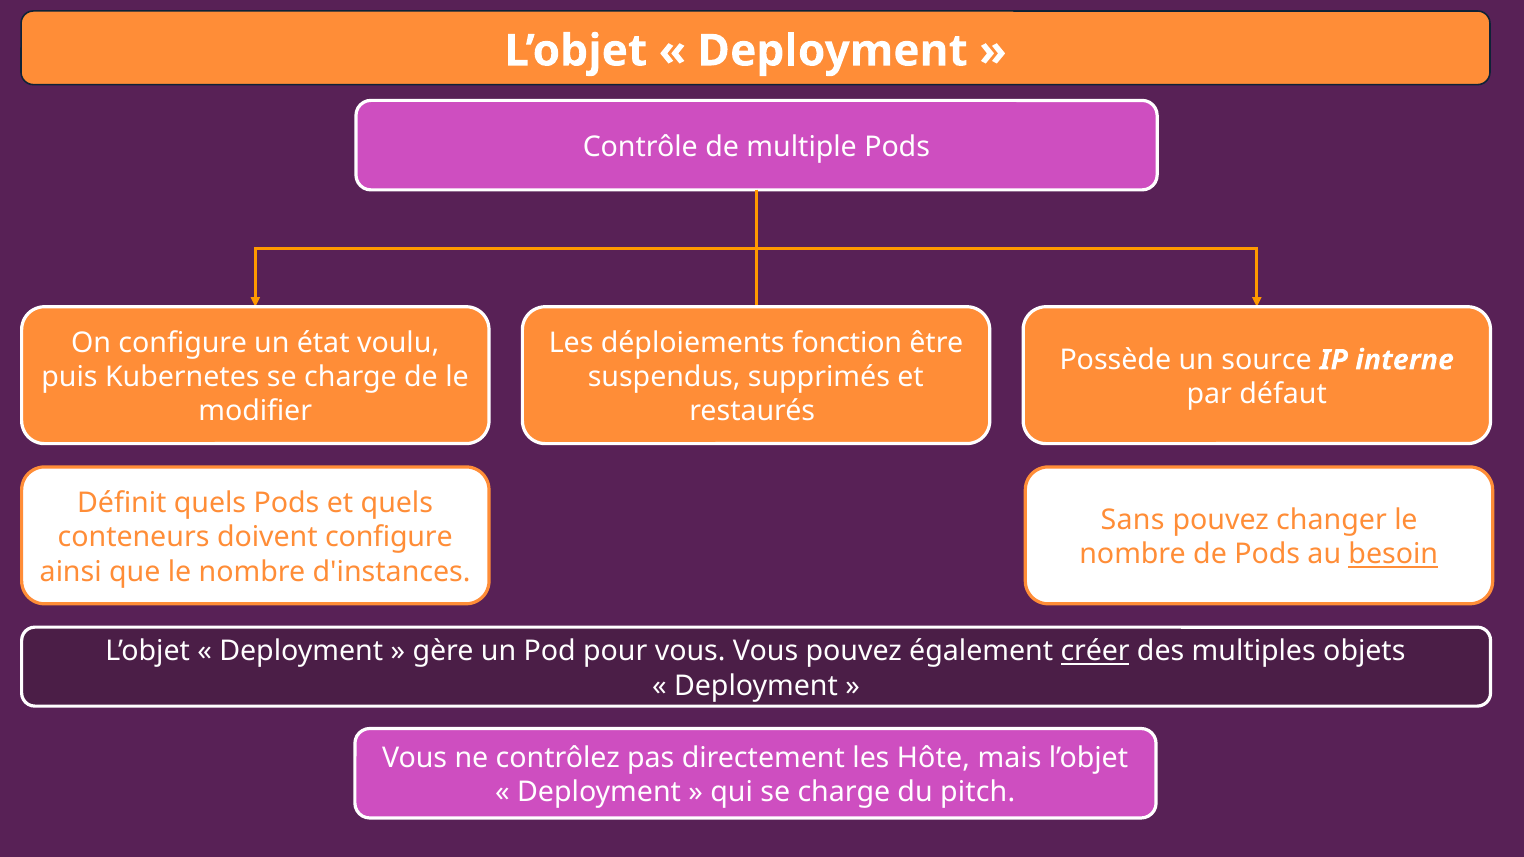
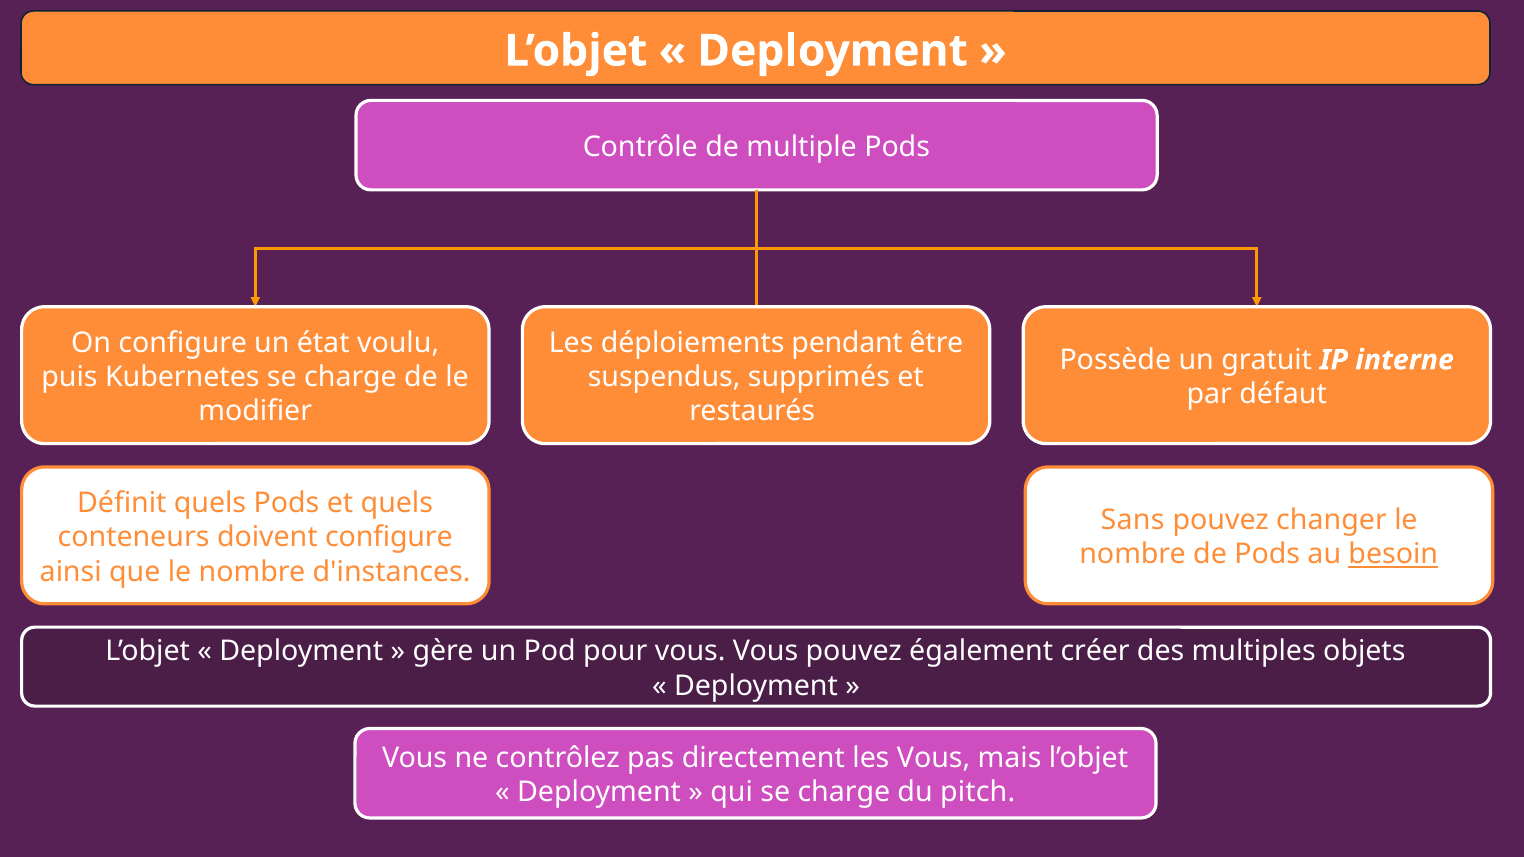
fonction: fonction -> pendant (847, 343)
source: source -> gratuit (1267, 360)
créer underline: present -> none (1095, 652)
les Hôte: Hôte -> Vous (934, 758)
